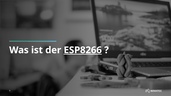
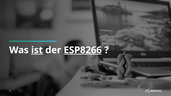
ist underline: none -> present (37, 50)
